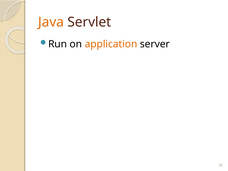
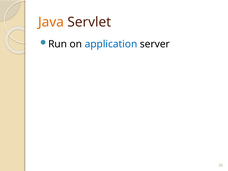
application colour: orange -> blue (111, 44)
